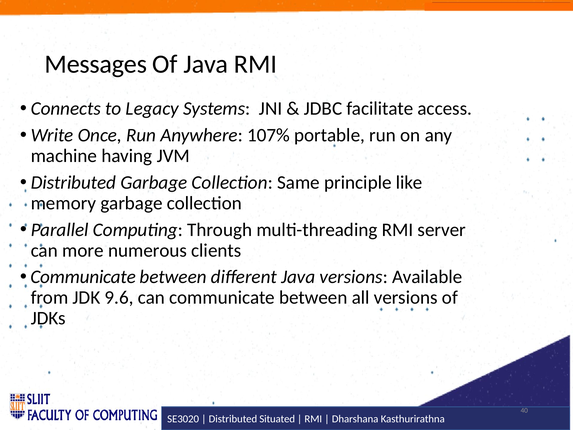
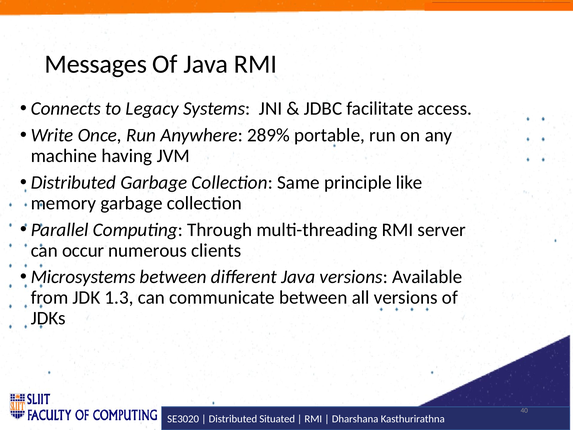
107%: 107% -> 289% (269, 135)
more: more -> occur (83, 250)
Communicate: Communicate -> Microsystems (83, 277)
9.6: 9.6 -> 1.3 (119, 297)
